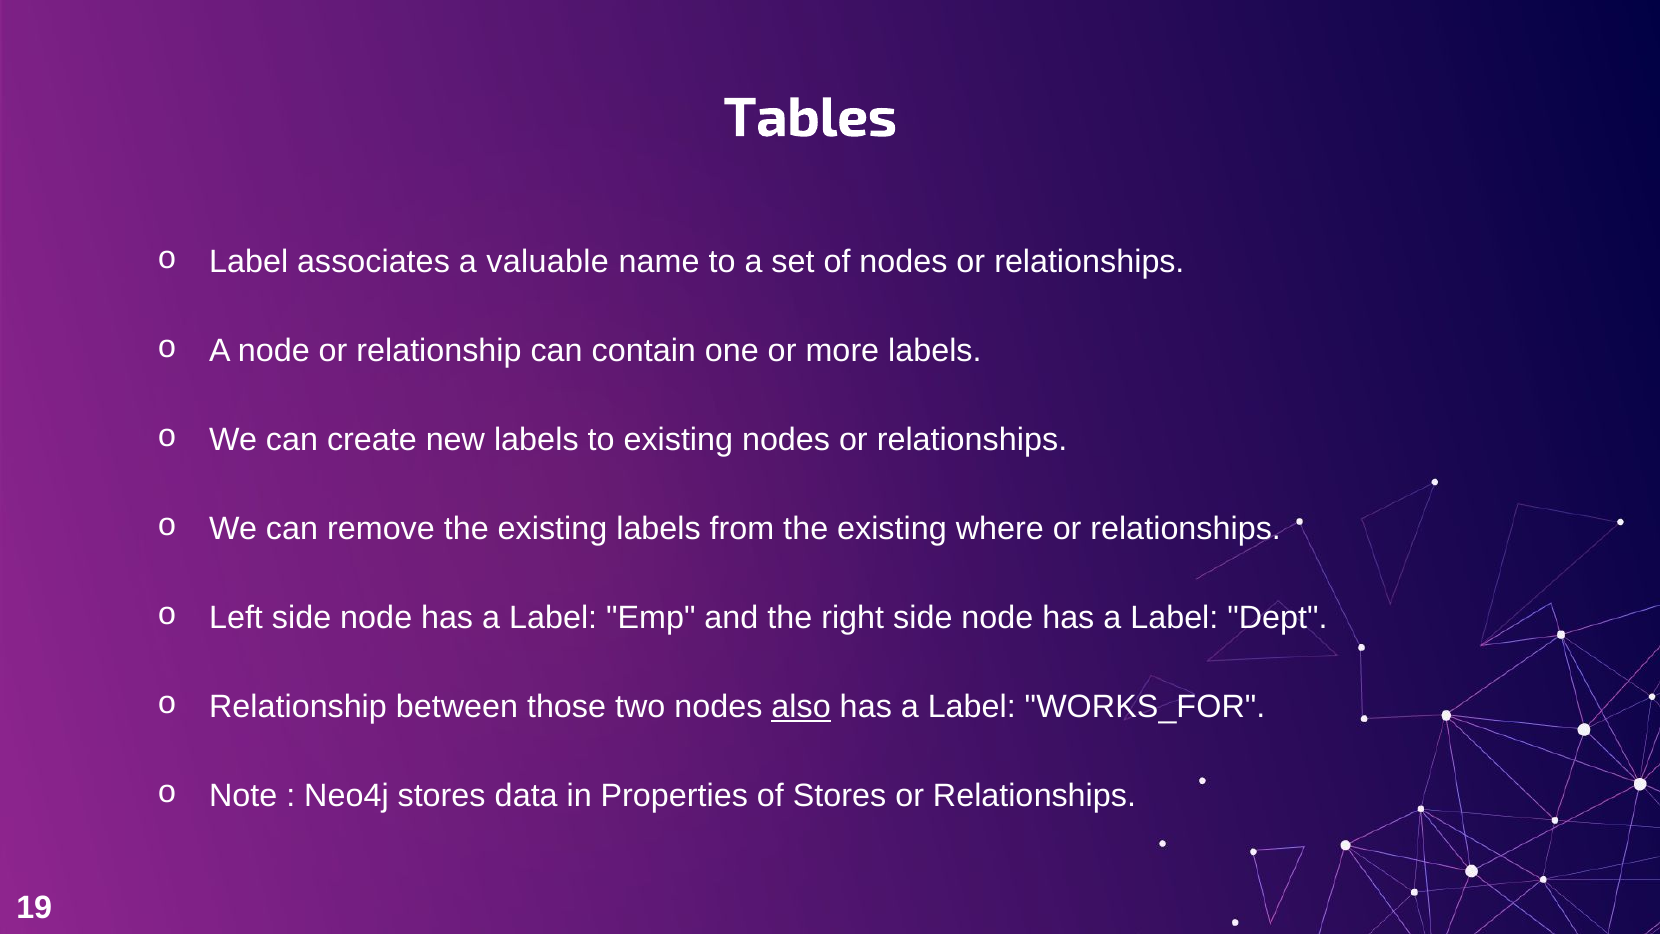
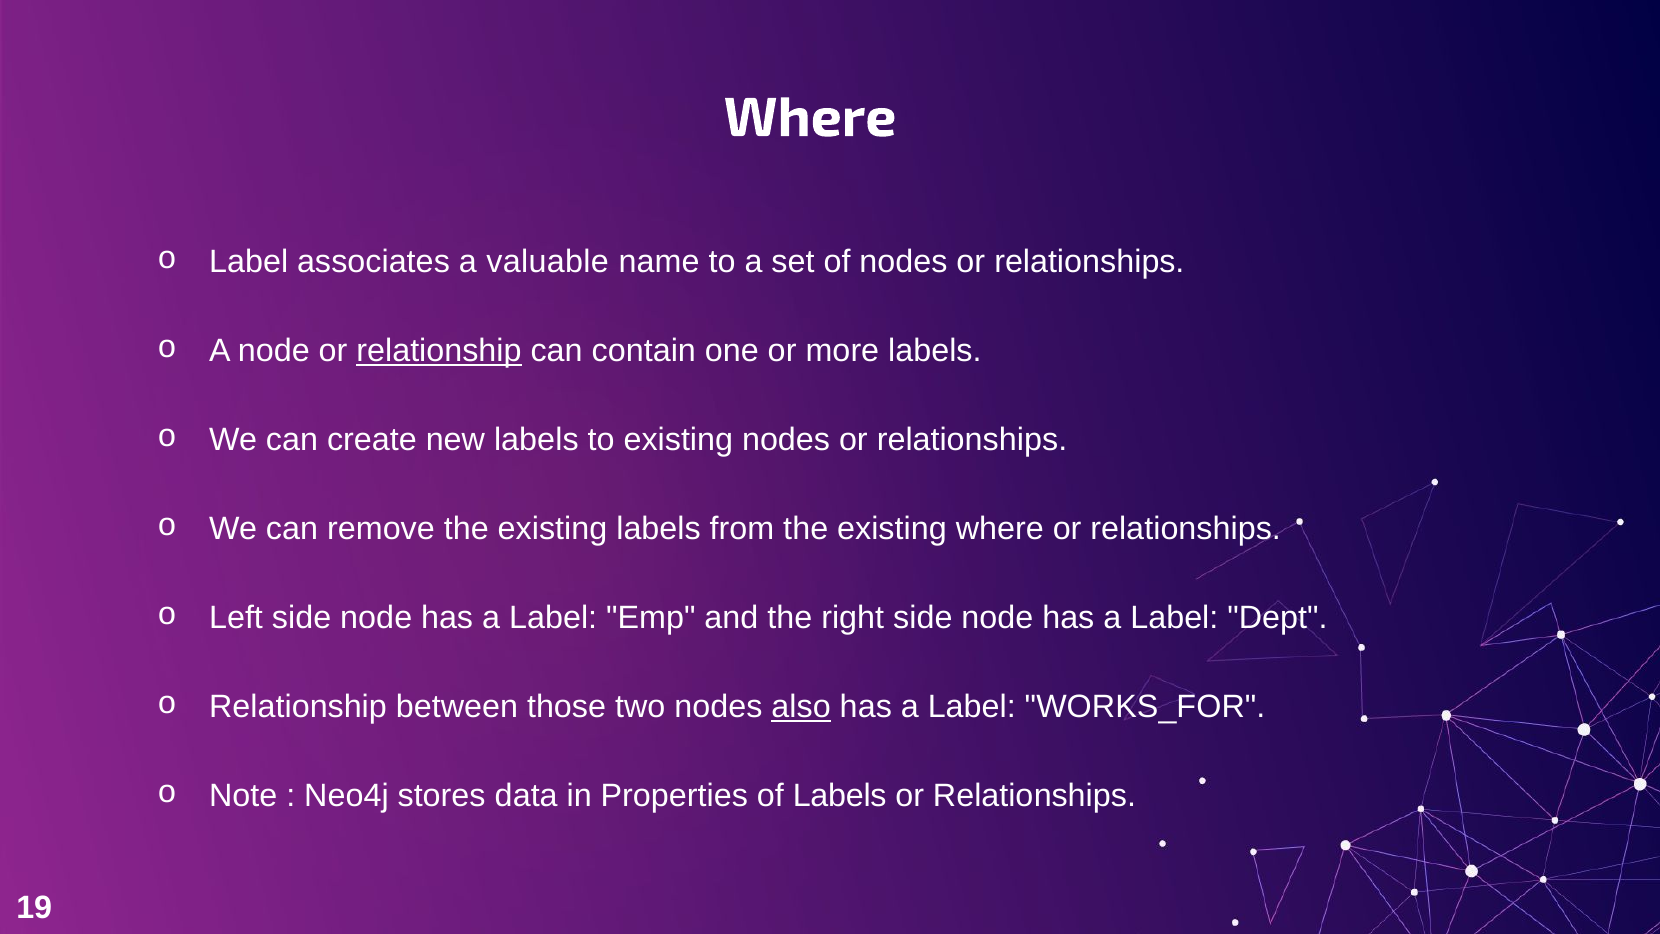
Tables: Tables -> Where (810, 118)
relationship underline: none -> present (439, 351)
of Stores: Stores -> Labels (840, 796)
